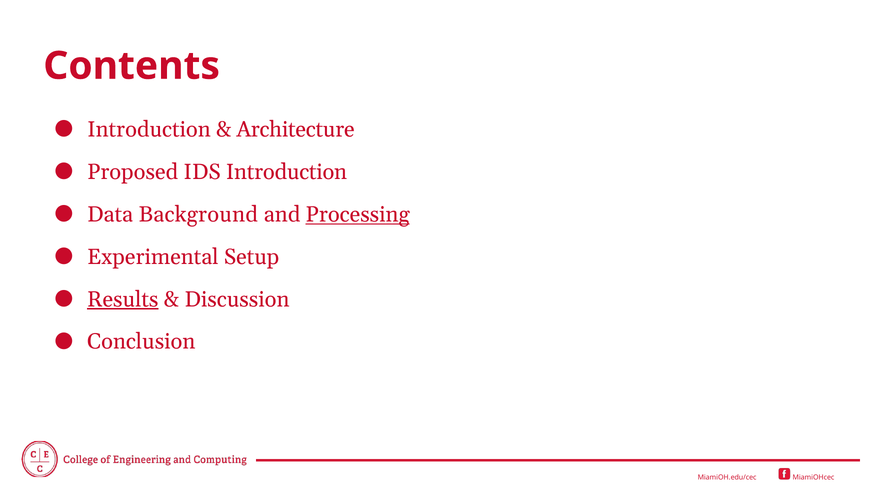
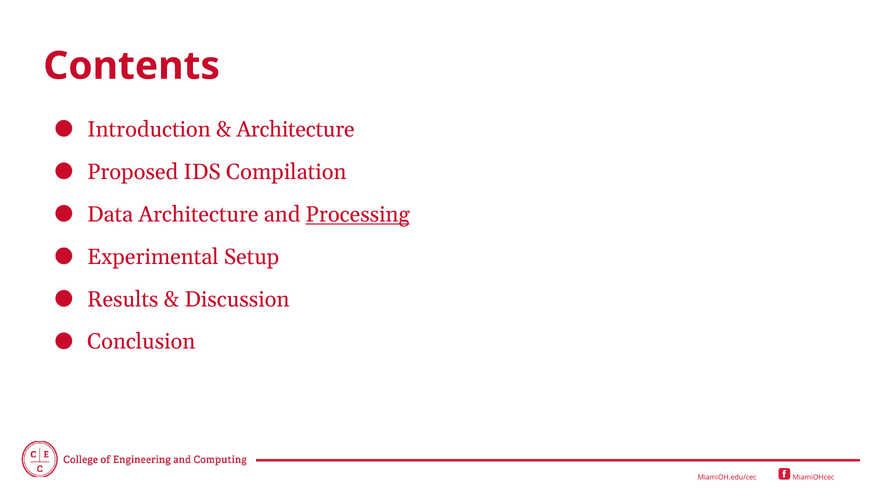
IDS Introduction: Introduction -> Compilation (286, 172)
Data Background: Background -> Architecture (198, 215)
Results underline: present -> none (123, 300)
